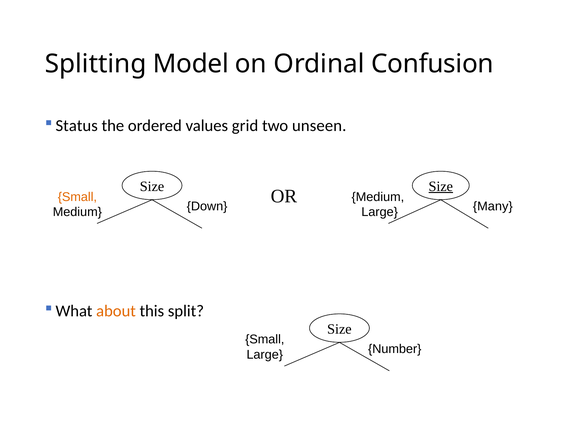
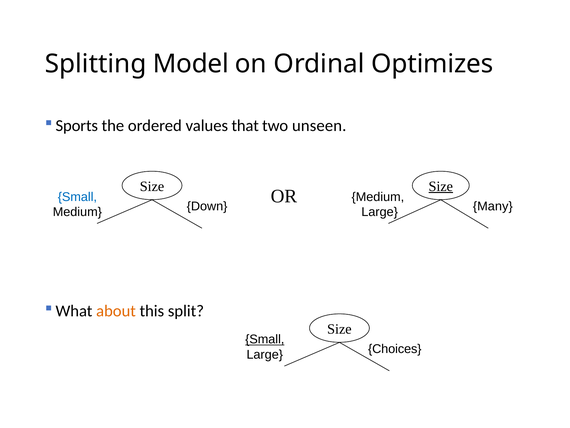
Confusion: Confusion -> Optimizes (432, 64)
Status: Status -> Sports (77, 126)
grid: grid -> that (245, 126)
Small colour: orange -> blue (77, 197)
Small underline: none -> present (265, 339)
Number: Number -> Choices (395, 349)
